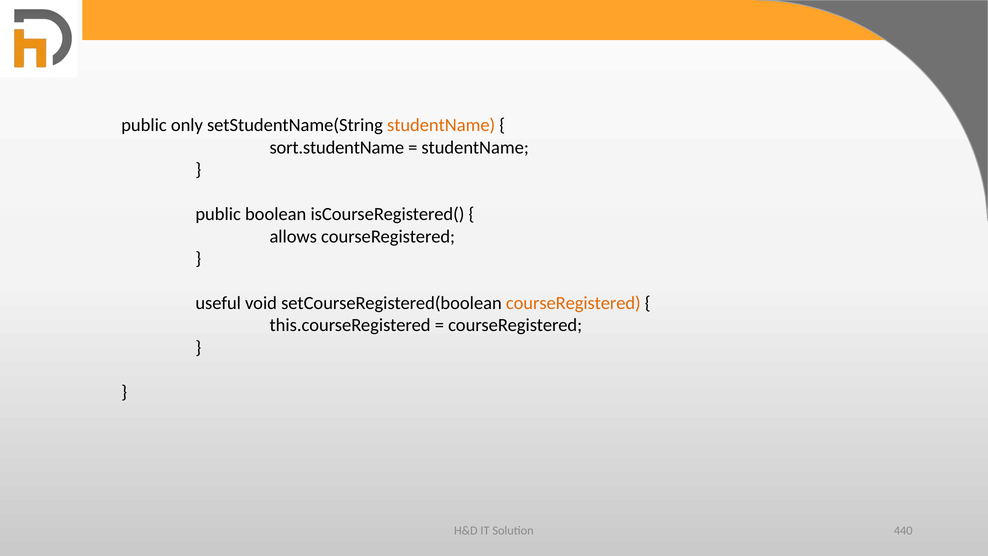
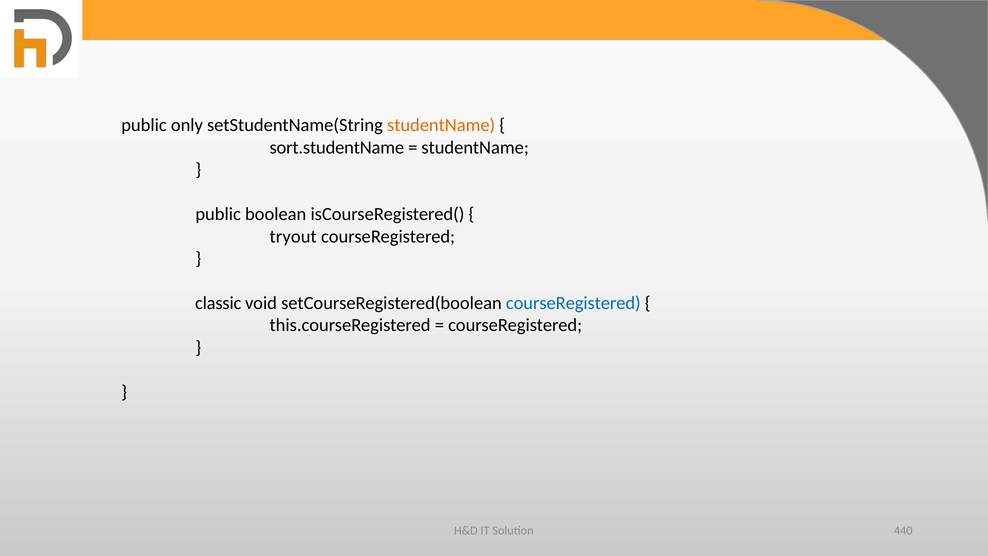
allows: allows -> tryout (293, 236)
useful: useful -> classic (218, 303)
courseRegistered colour: orange -> blue (573, 303)
